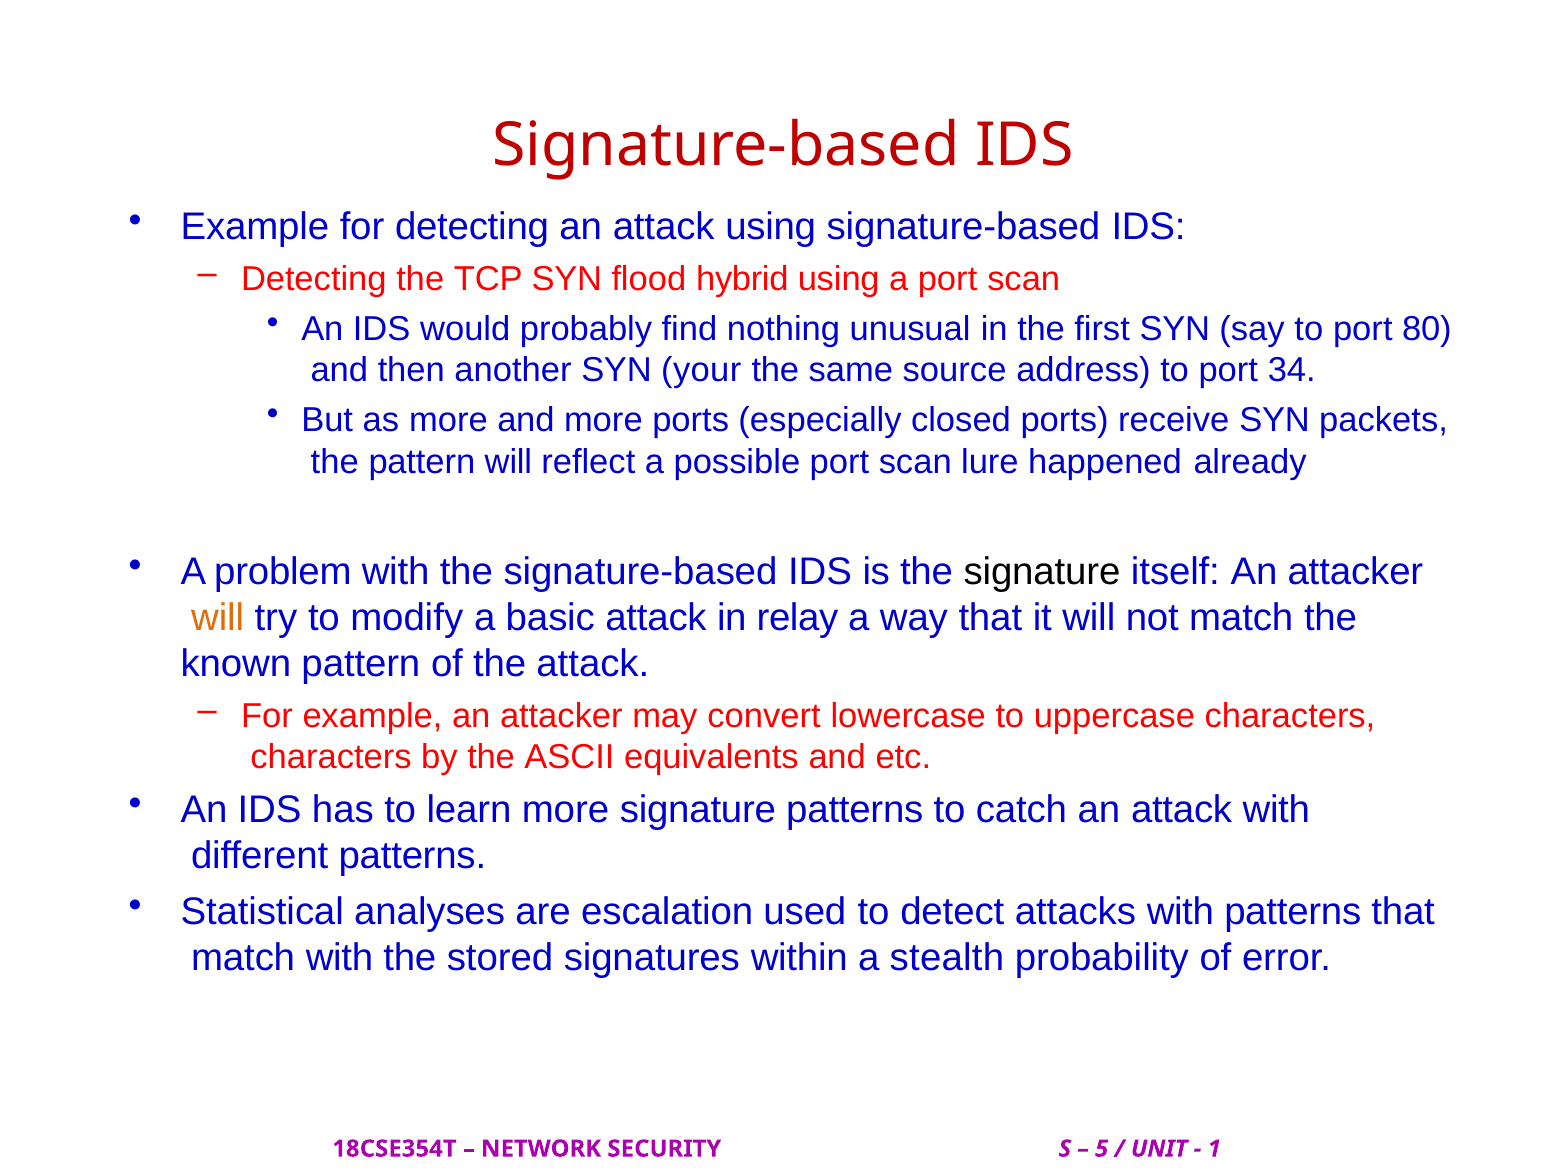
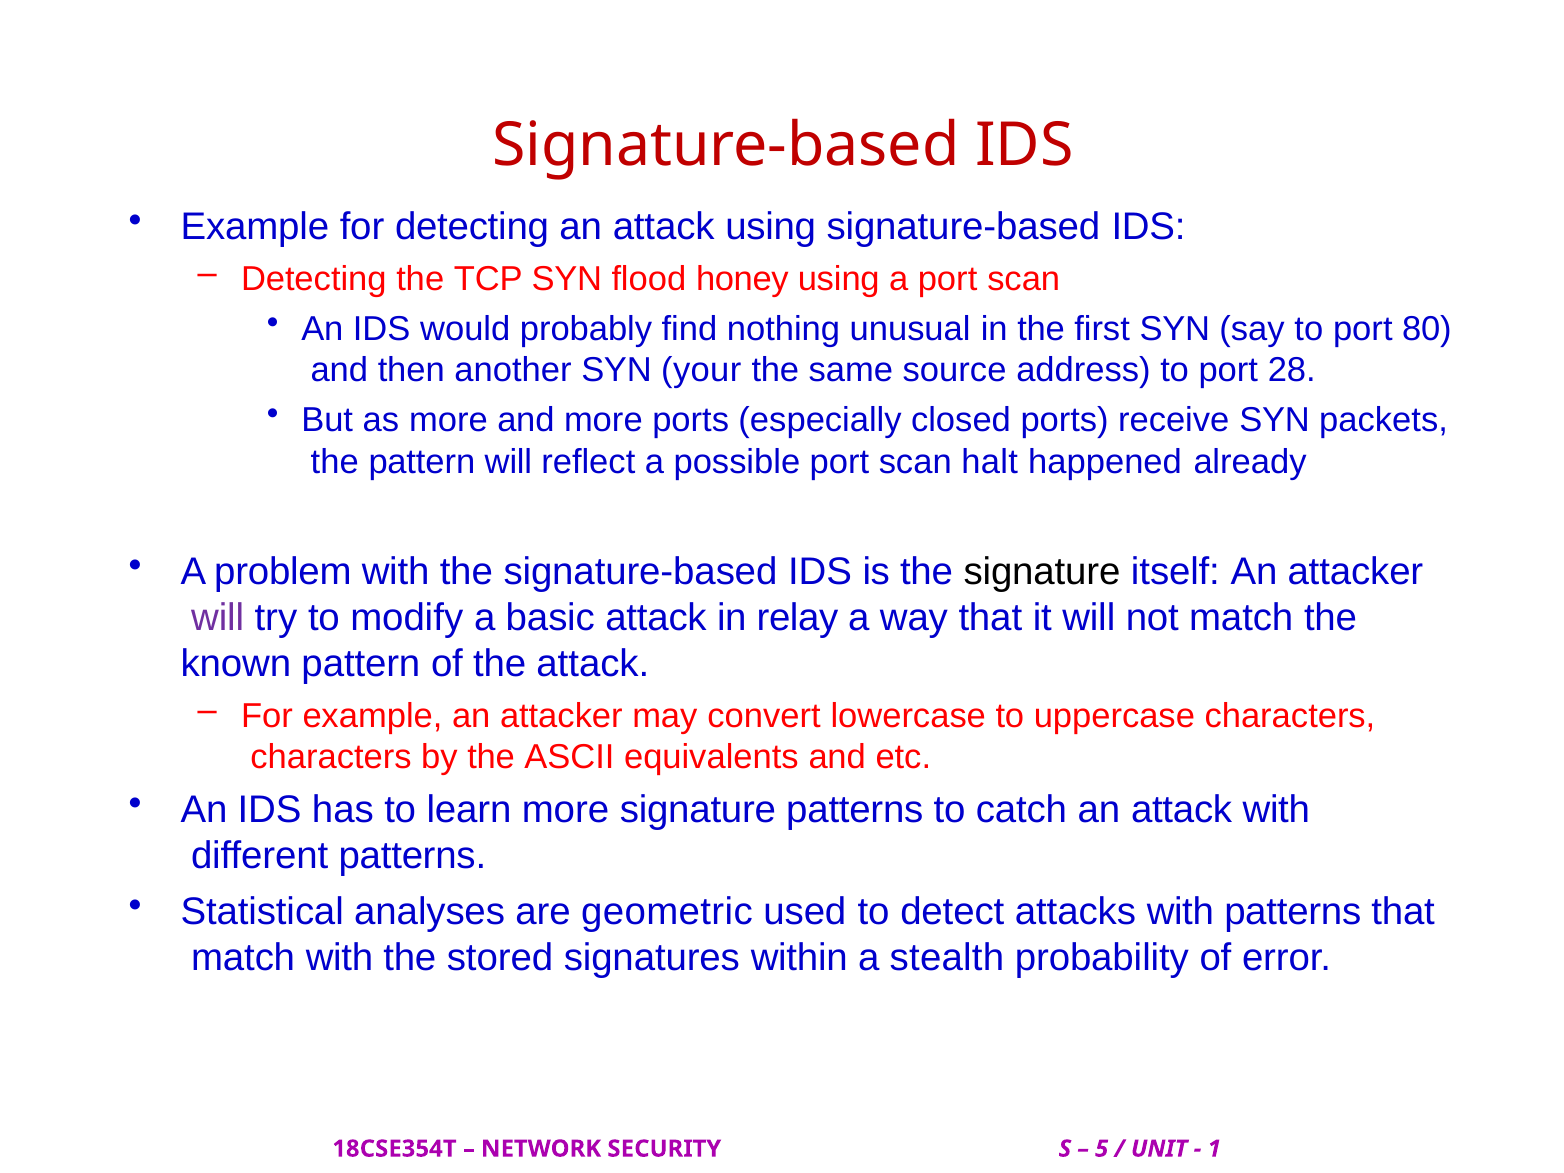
hybrid: hybrid -> honey (742, 279)
34: 34 -> 28 (1292, 370)
lure: lure -> halt (990, 462)
will colour: orange -> purple (218, 618)
escalation: escalation -> geometric (667, 911)
